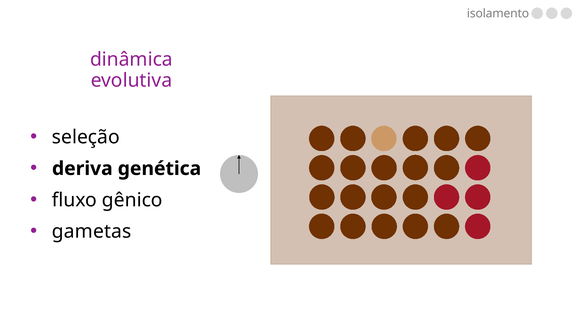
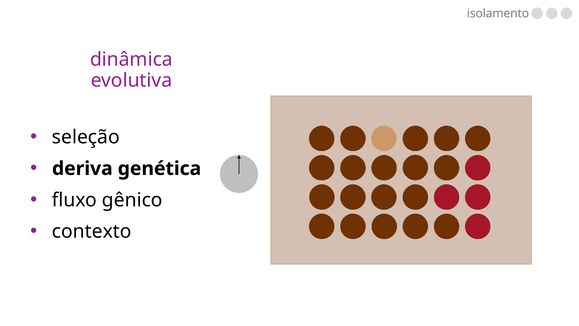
gametas: gametas -> contexto (92, 231)
